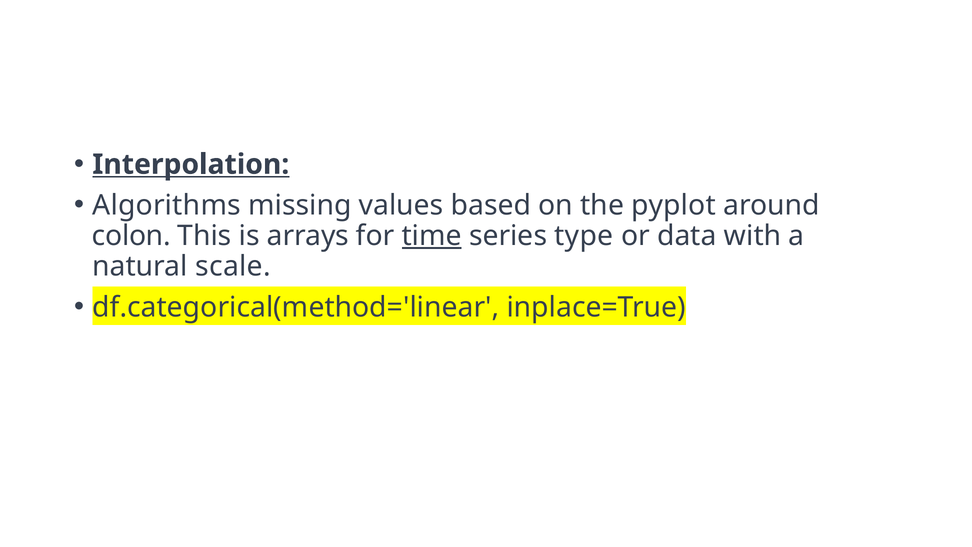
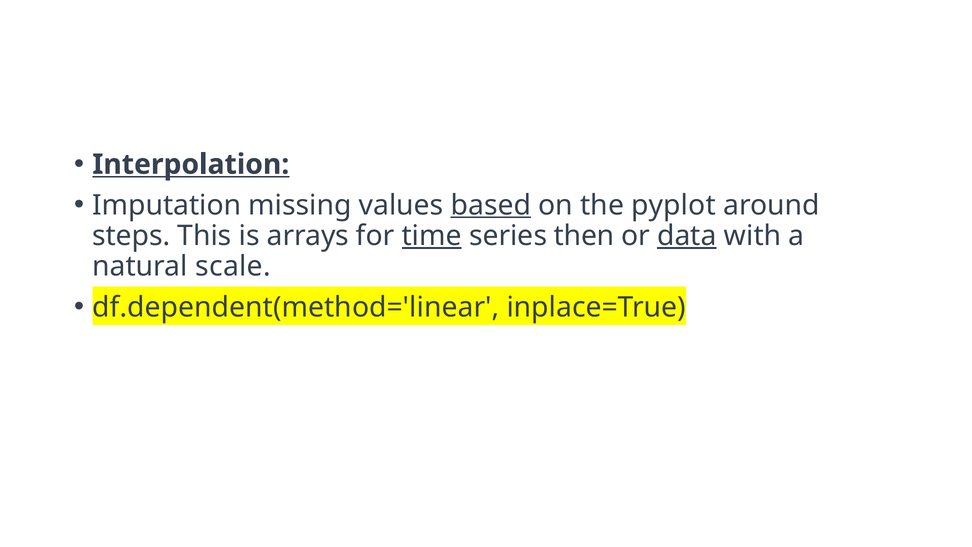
Algorithms: Algorithms -> Imputation (167, 205)
based underline: none -> present (491, 205)
colon: colon -> steps (131, 236)
type: type -> then (584, 236)
data underline: none -> present (687, 236)
df.categorical(method='linear: df.categorical(method='linear -> df.dependent(method='linear (296, 307)
